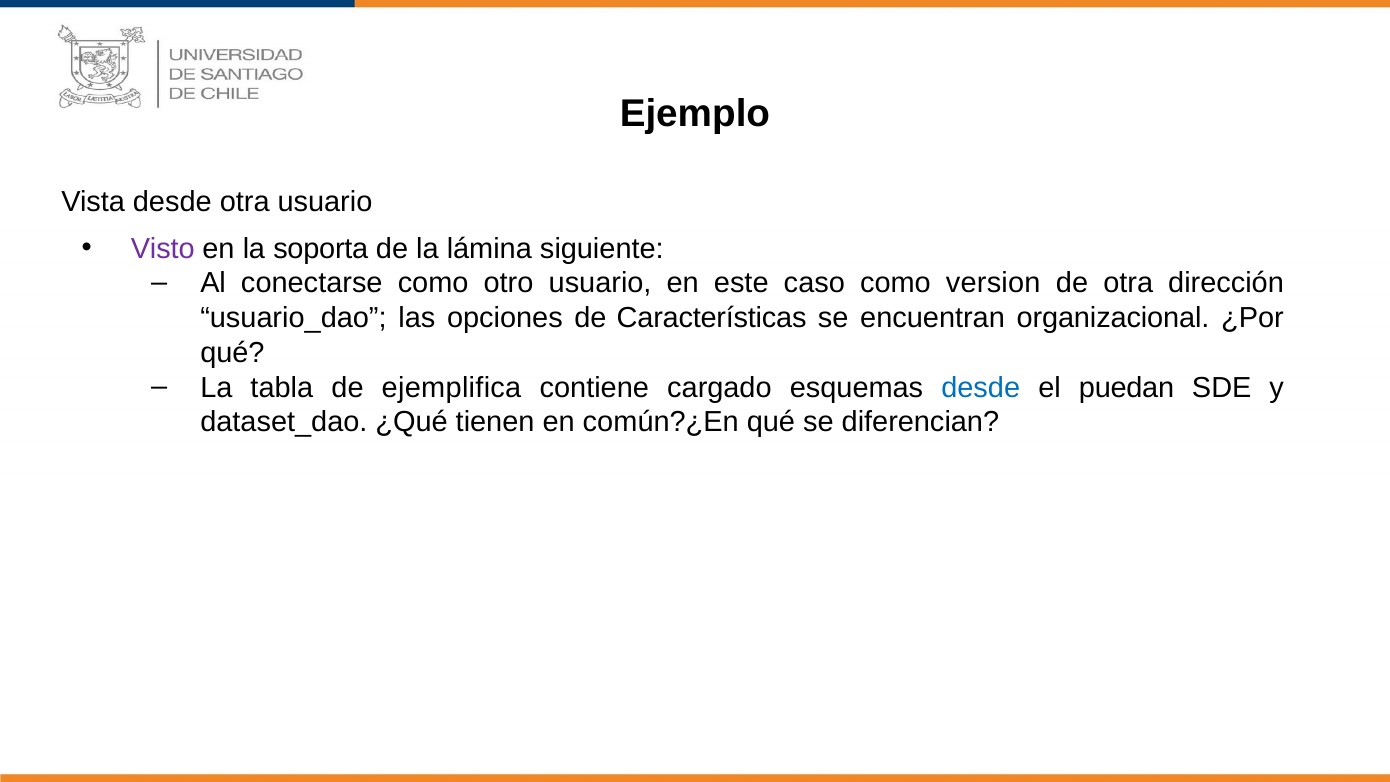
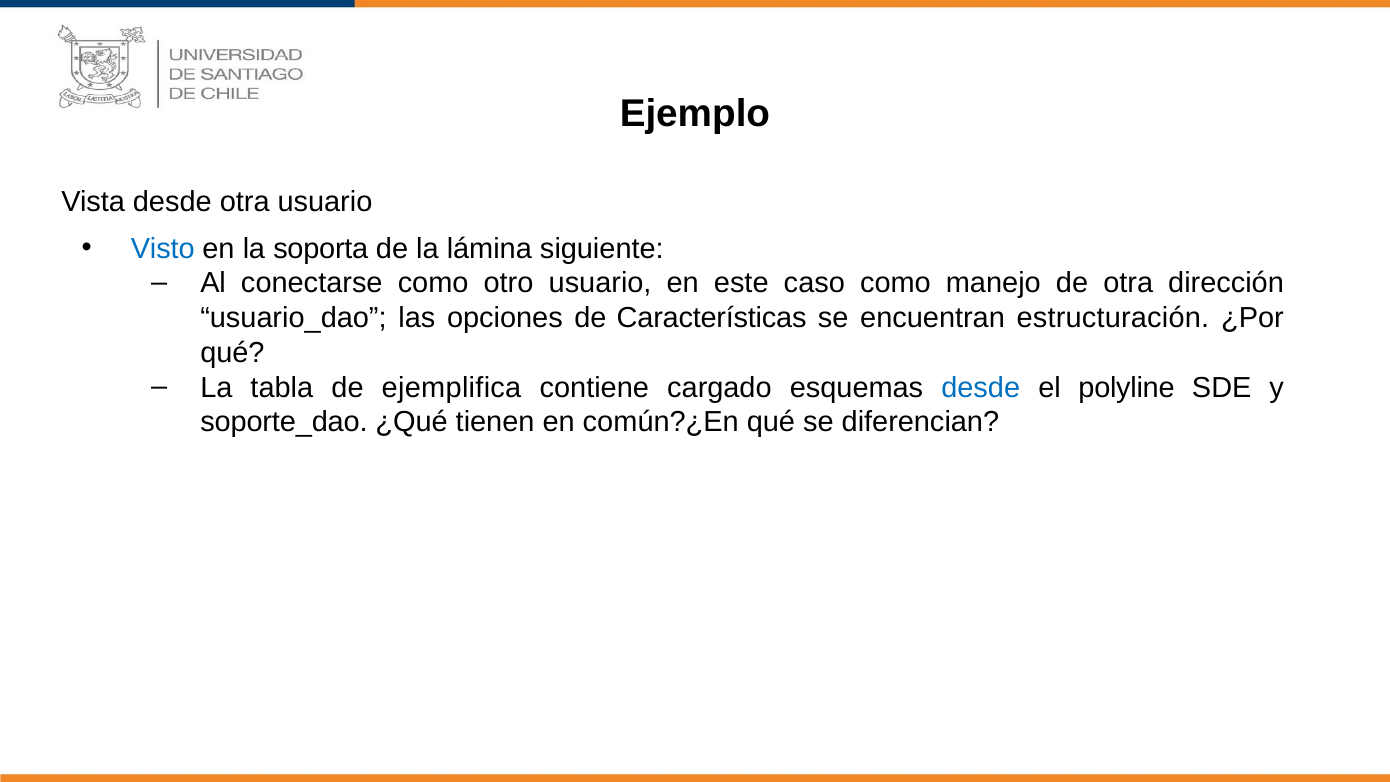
Visto colour: purple -> blue (163, 249)
version: version -> manejo (993, 283)
organizacional: organizacional -> estructuración (1113, 318)
puedan: puedan -> polyline (1127, 388)
dataset_dao: dataset_dao -> soporte_dao (284, 422)
